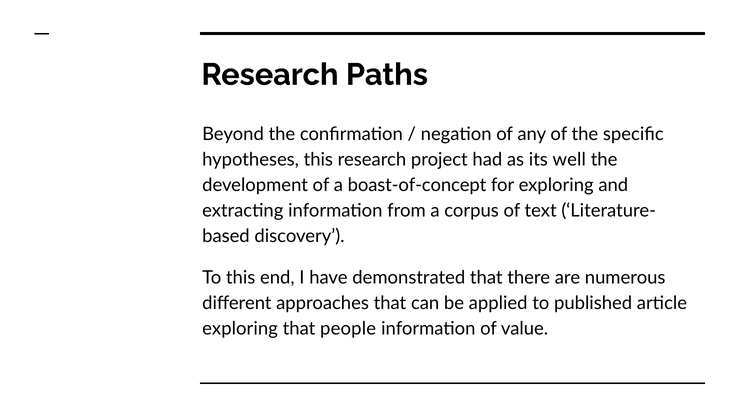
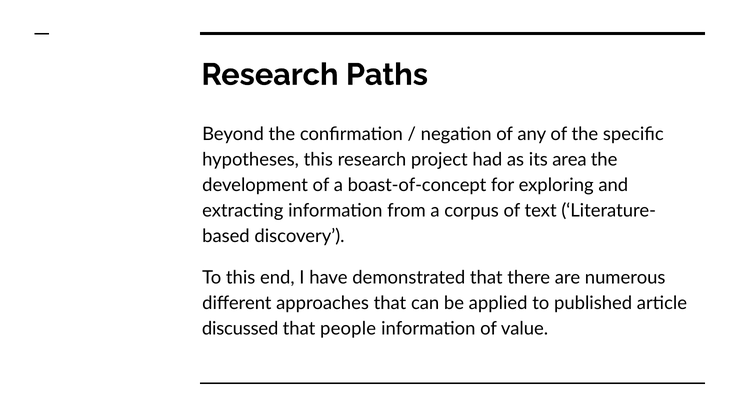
well: well -> area (569, 159)
exploring: exploring -> discussed (240, 329)
